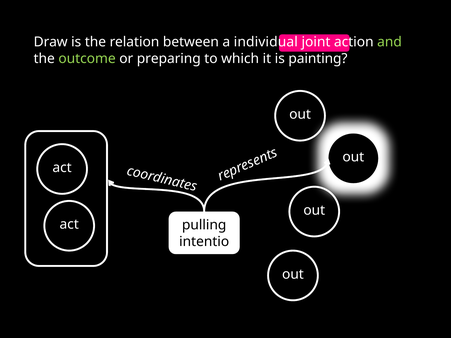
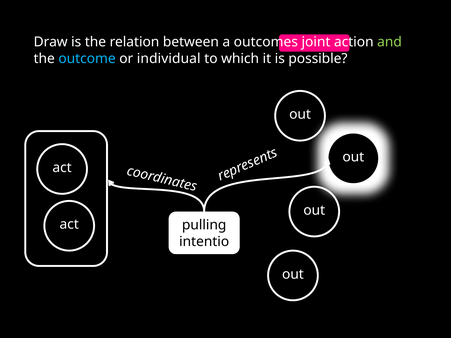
individual: individual -> outcomes (266, 42)
outcome colour: light green -> light blue (87, 59)
preparing: preparing -> individual (169, 59)
painting: painting -> possible (318, 59)
